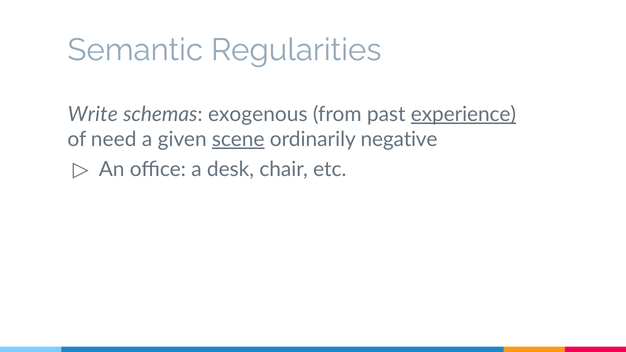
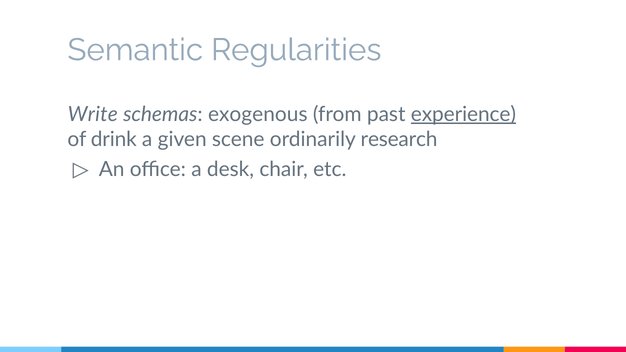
need: need -> drink (114, 139)
scene underline: present -> none (238, 139)
negative: negative -> research (399, 139)
